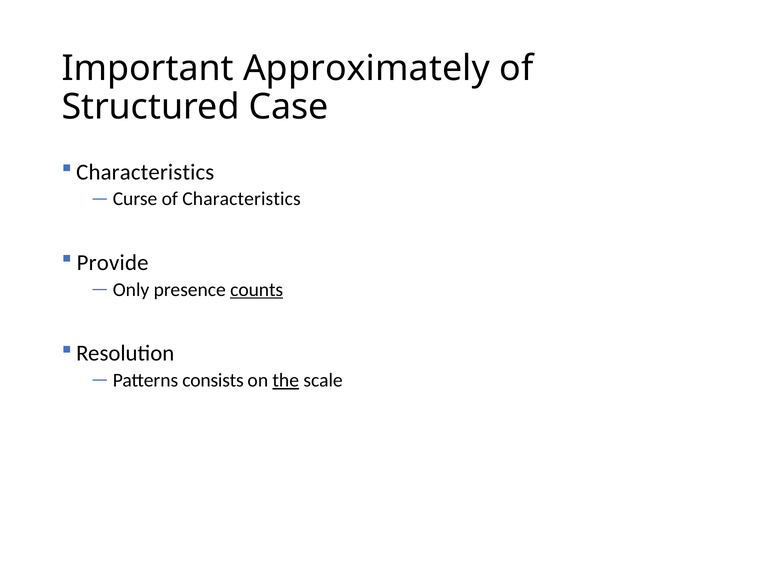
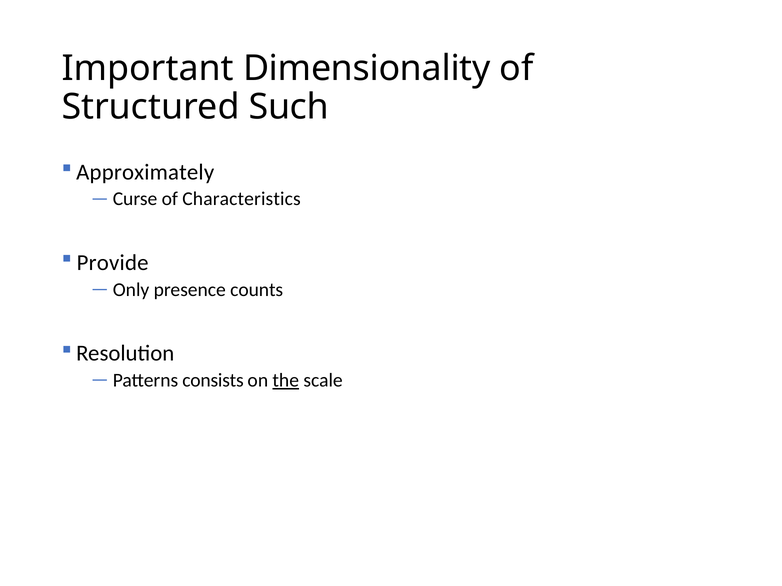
Approximately: Approximately -> Dimensionality (367, 68)
Case: Case -> Such (289, 107)
Characteristics: Characteristics -> Approximately (145, 172)
counts underline: present -> none (257, 290)
